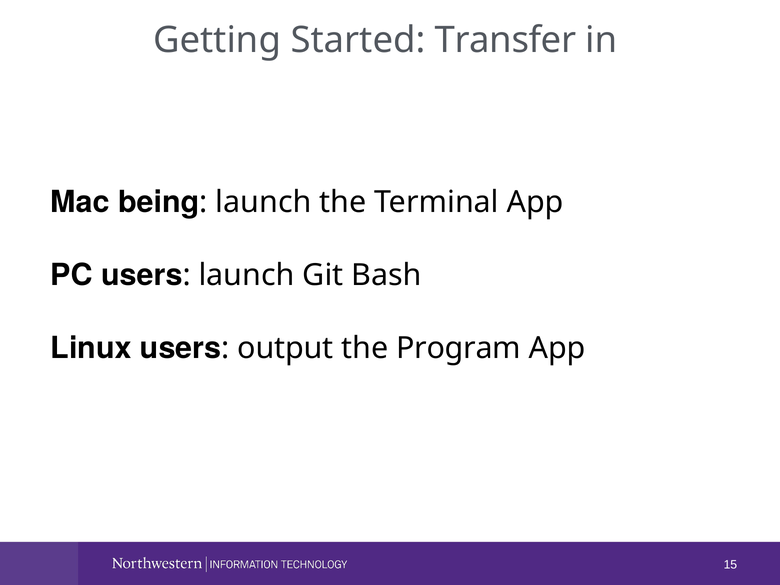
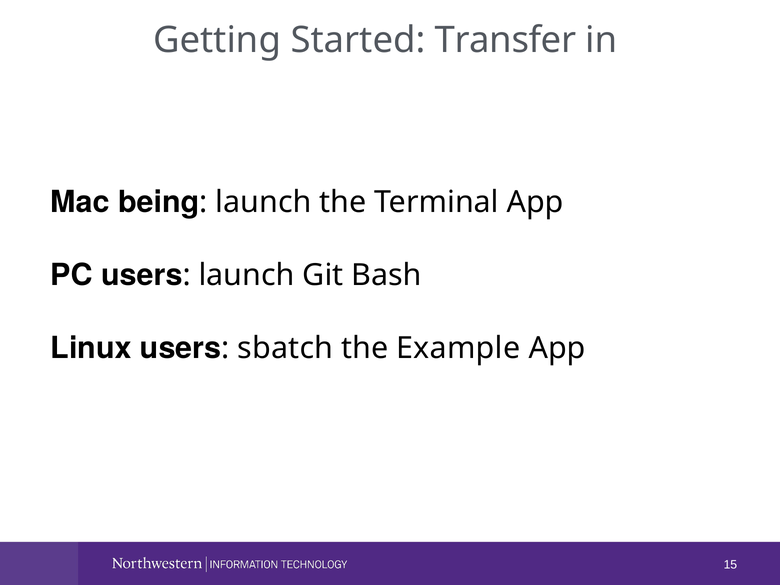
output: output -> sbatch (285, 348)
Program: Program -> Example (458, 348)
